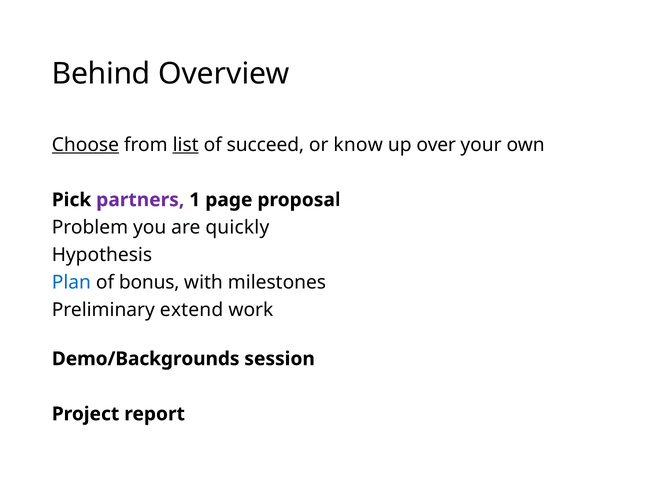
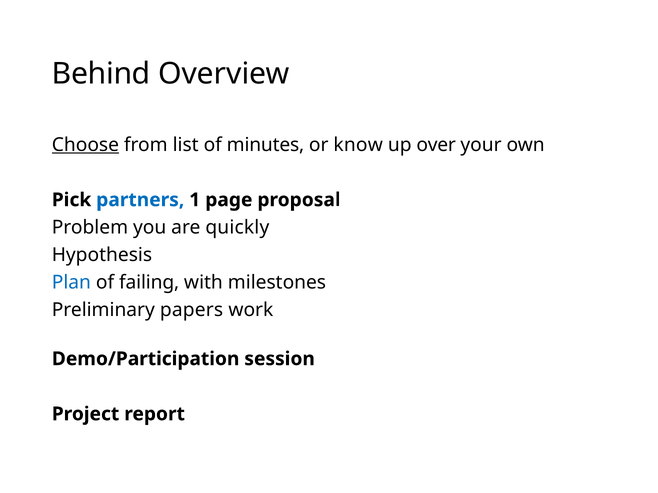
list underline: present -> none (186, 145)
succeed: succeed -> minutes (265, 145)
partners colour: purple -> blue (140, 200)
bonus: bonus -> failing (149, 283)
extend: extend -> papers (192, 310)
Demo/Backgrounds: Demo/Backgrounds -> Demo/Participation (146, 359)
